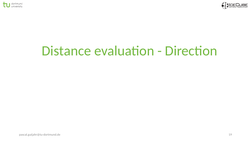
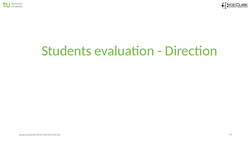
Distance: Distance -> Students (67, 51)
